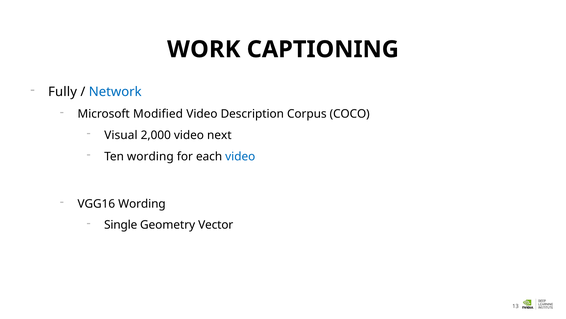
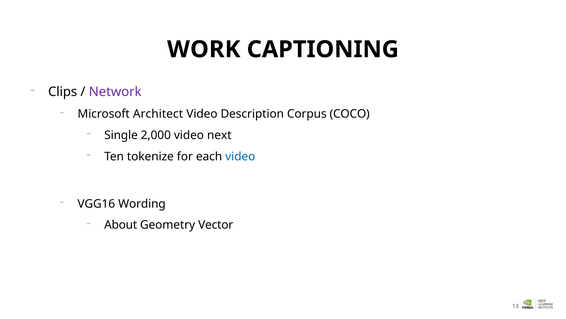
Fully: Fully -> Clips (63, 92)
Network colour: blue -> purple (115, 92)
Modified: Modified -> Architect (158, 114)
Visual: Visual -> Single (121, 135)
Ten wording: wording -> tokenize (150, 156)
Single: Single -> About (121, 225)
